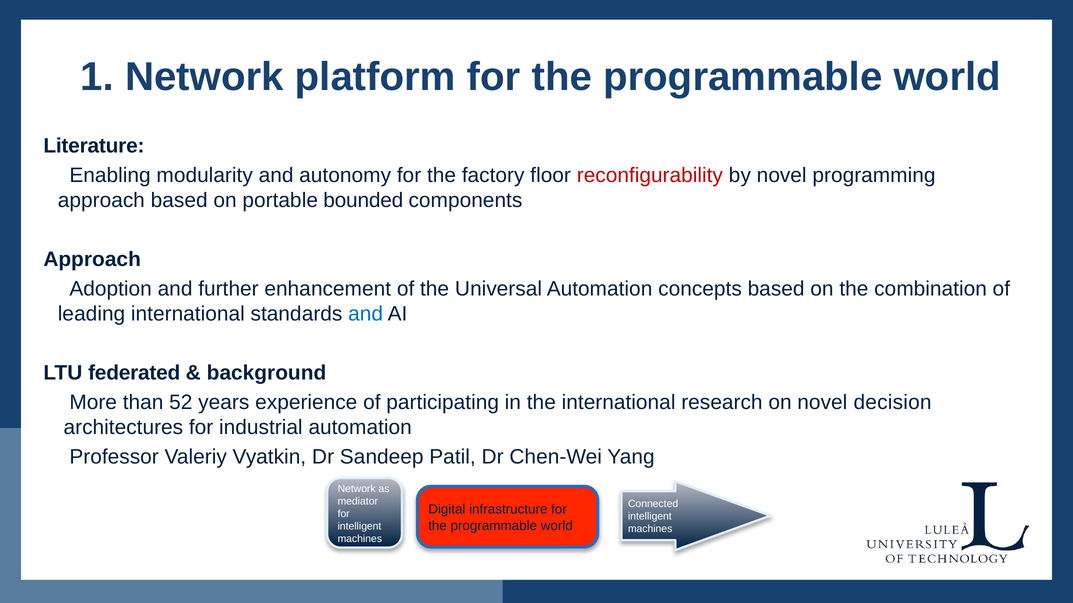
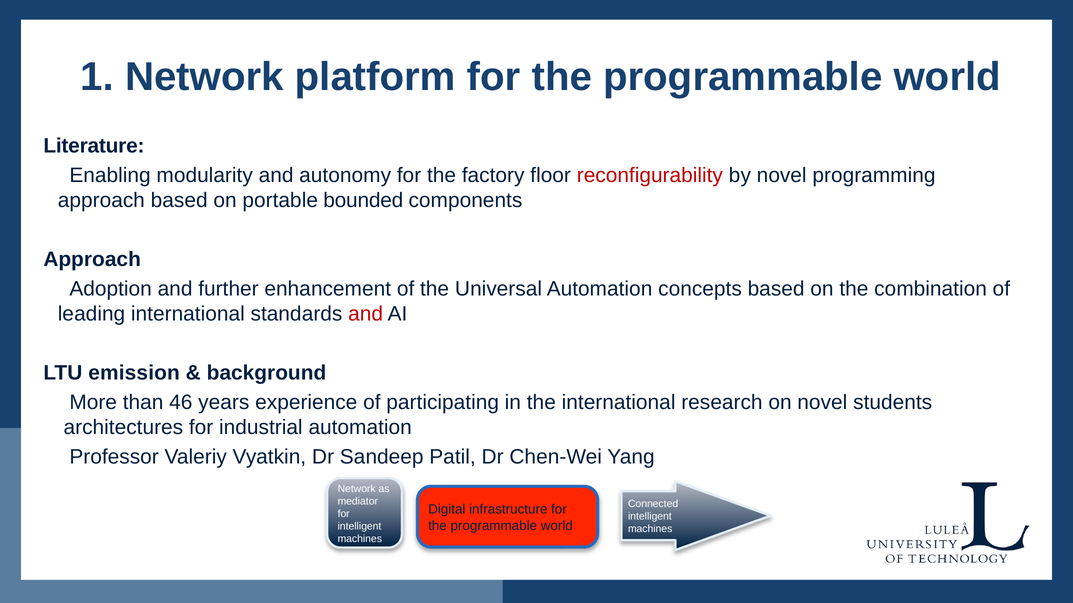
and colour: blue -> red (366, 314)
federated: federated -> emission (134, 373)
52: 52 -> 46 (181, 403)
decision: decision -> students (893, 403)
